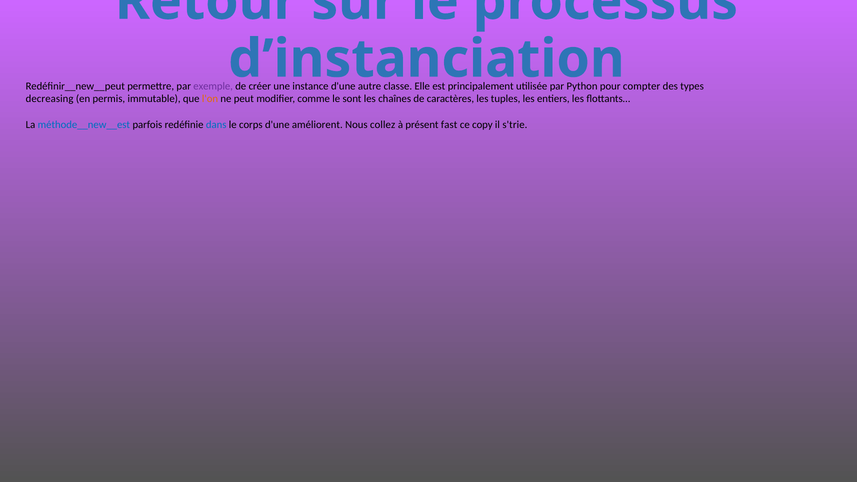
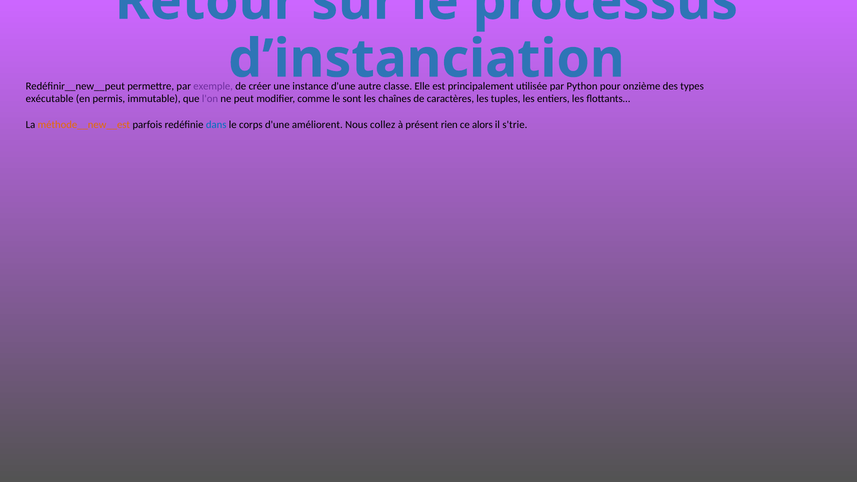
compter: compter -> onzième (642, 86)
decreasing: decreasing -> exécutable (50, 99)
l'on colour: orange -> purple (210, 99)
méthode__new__est colour: blue -> orange (84, 125)
fast: fast -> rien (449, 125)
copy: copy -> alors (482, 125)
